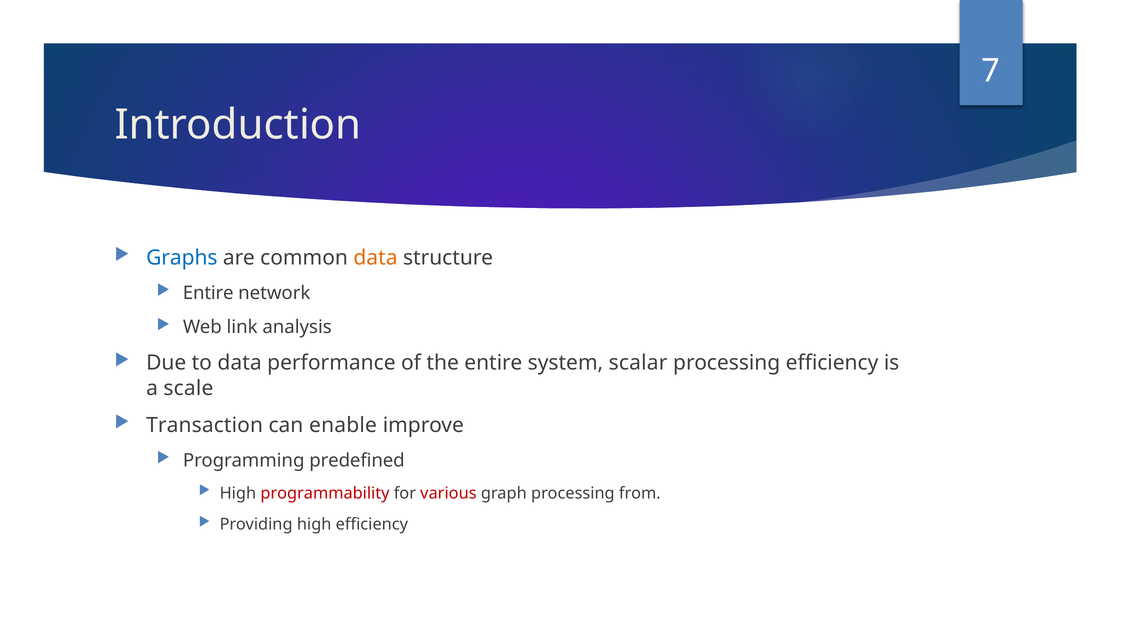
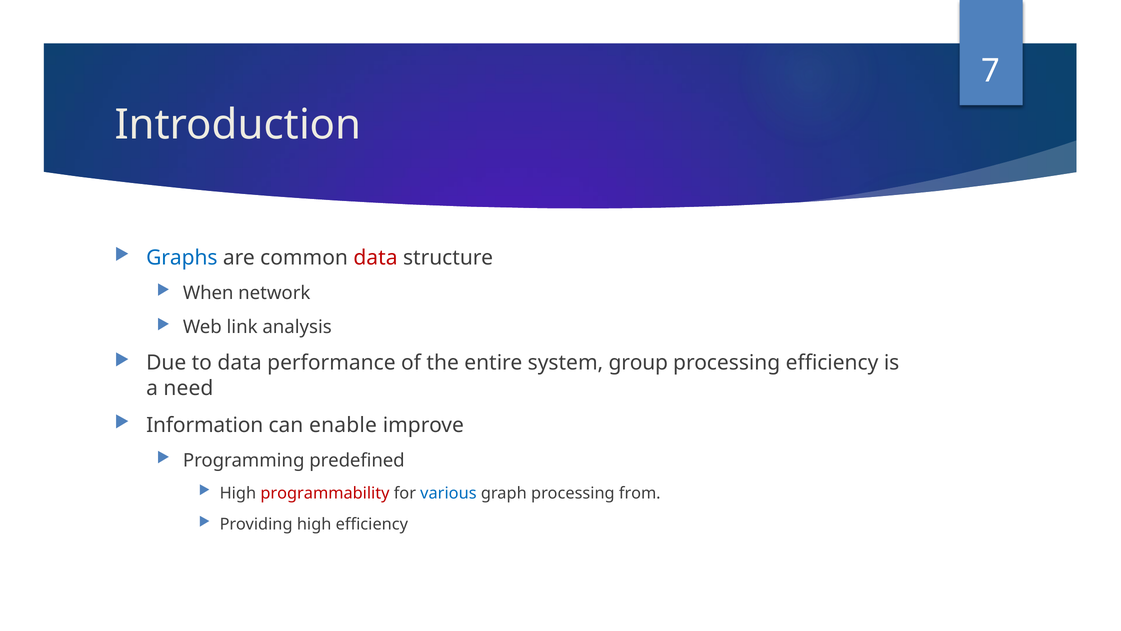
data colour: orange -> red (375, 258)
Entire: Entire -> When (208, 293)
scalar: scalar -> group (638, 363)
scale: scale -> need (188, 388)
Transaction: Transaction -> Information (205, 425)
various colour: red -> blue (448, 493)
